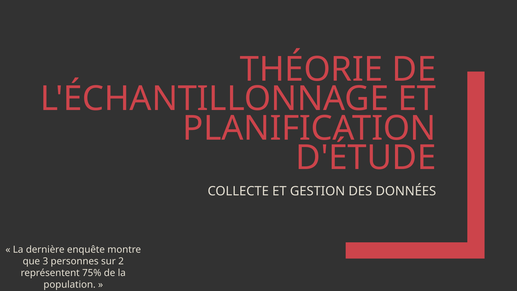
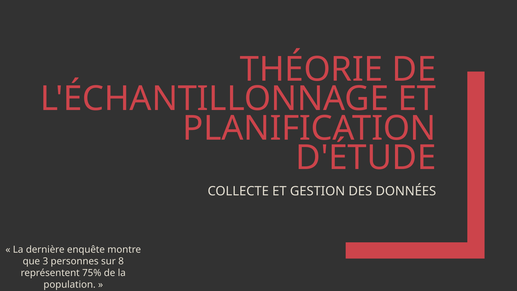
2: 2 -> 8 (121, 261)
